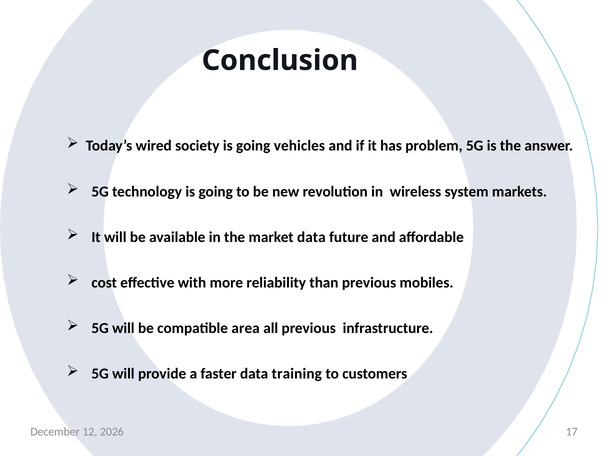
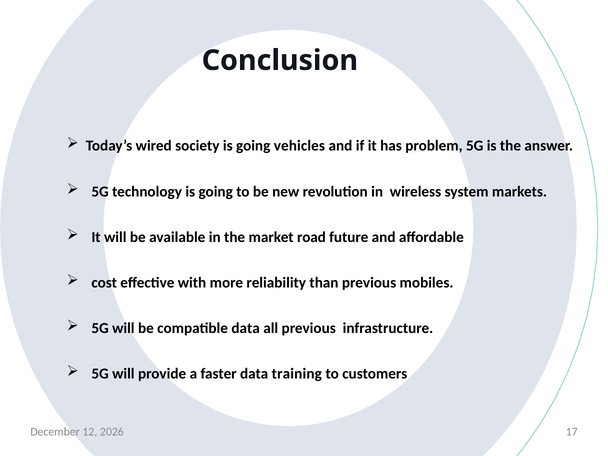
market data: data -> road (311, 237)
compatible area: area -> data (246, 328)
